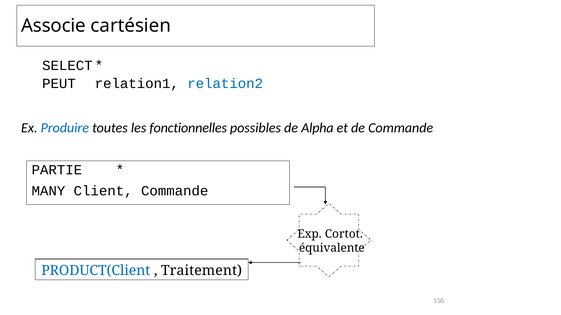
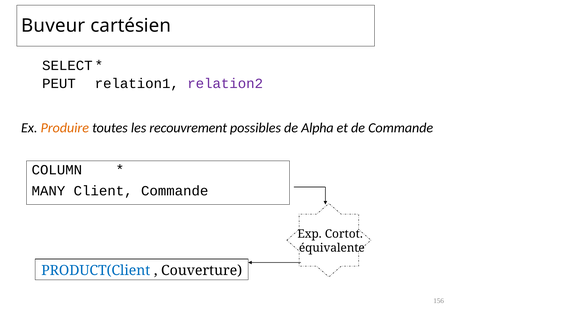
Associe: Associe -> Buveur (53, 26)
relation2 colour: blue -> purple (225, 84)
Produire colour: blue -> orange (65, 128)
fonctionnelles: fonctionnelles -> recouvrement (188, 128)
PARTIE: PARTIE -> COLUMN (57, 170)
Traitement: Traitement -> Couverture (202, 271)
